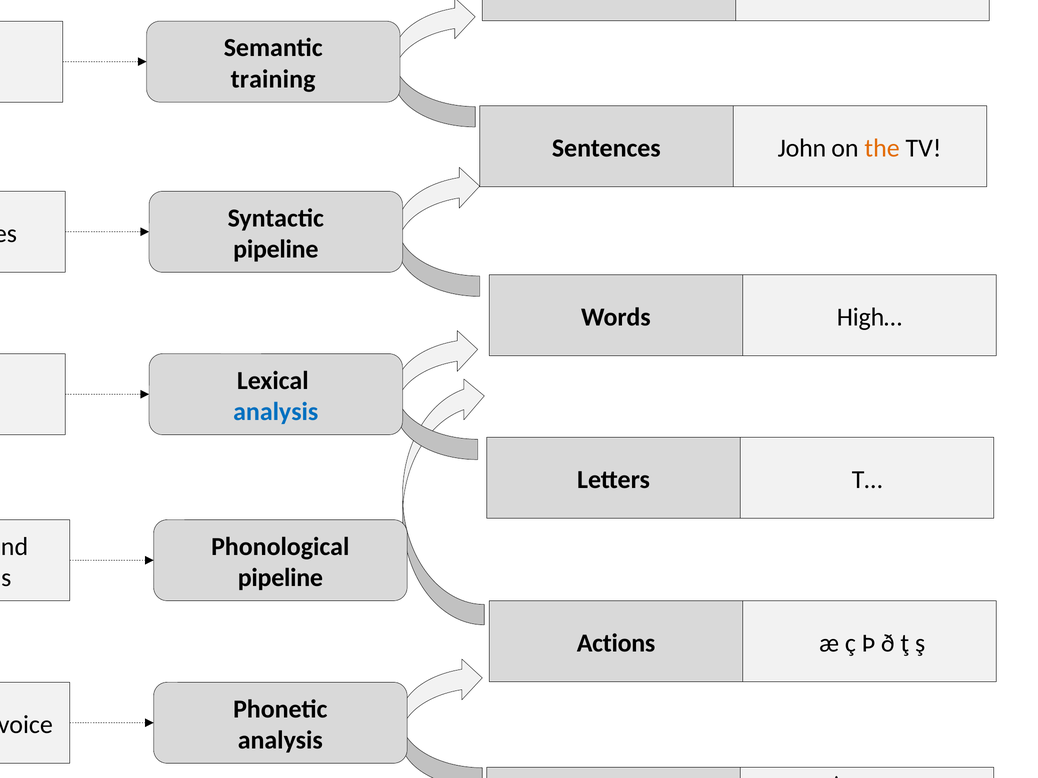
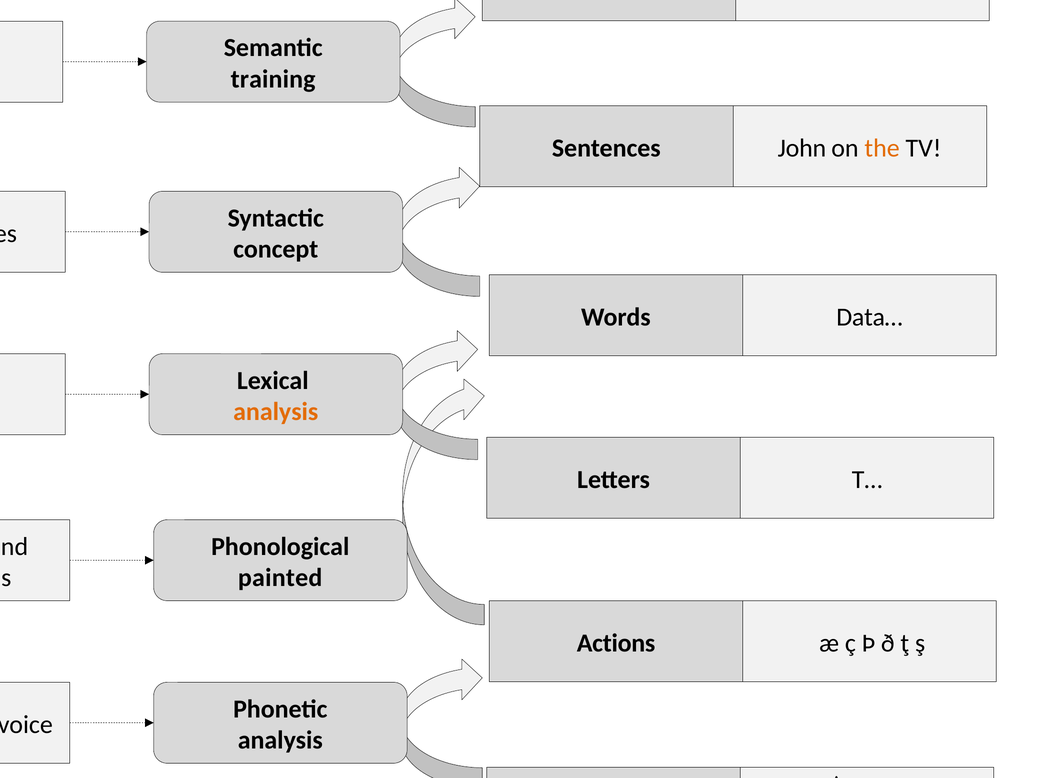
pipeline: pipeline -> concept (276, 249)
High…: High… -> Data… (869, 317)
analysis colour: blue -> orange (276, 412)
pipeline: pipeline -> painted (280, 578)
